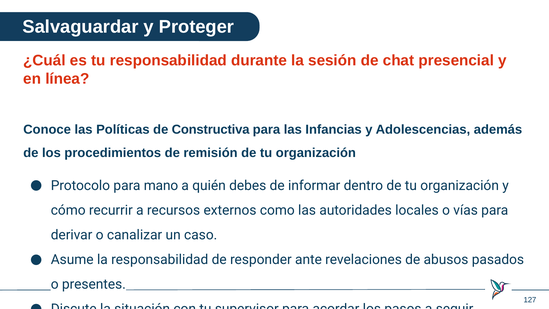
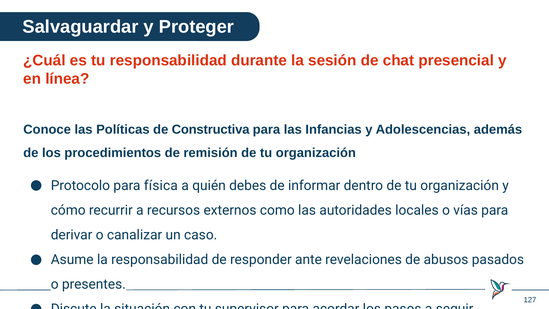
mano: mano -> física (161, 185)
